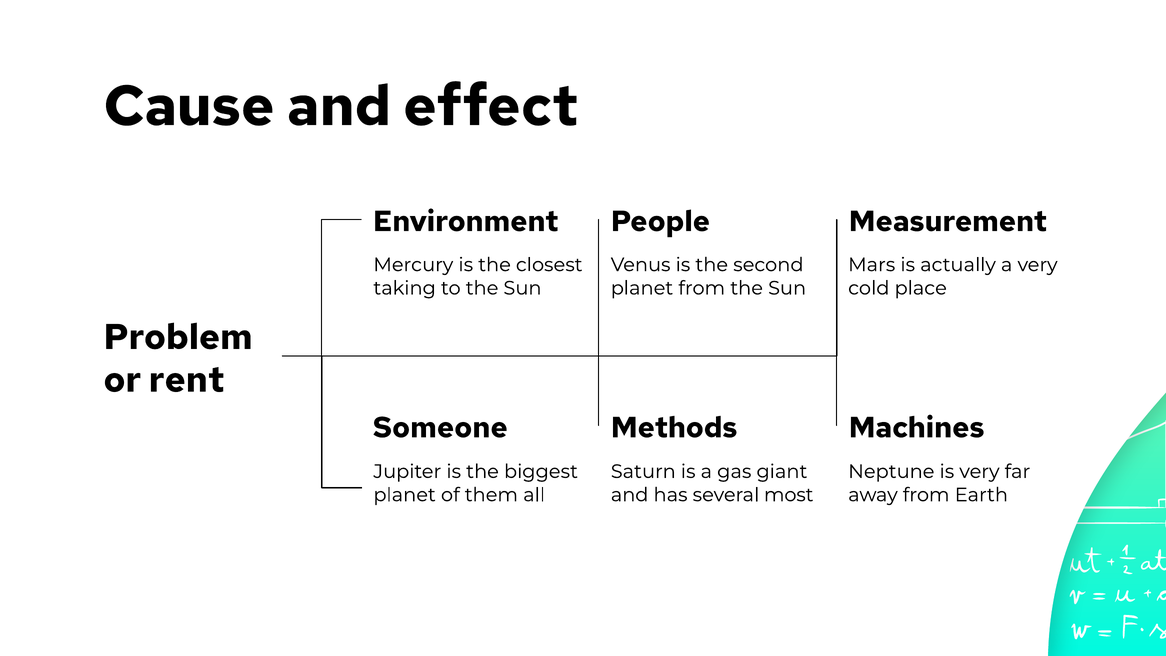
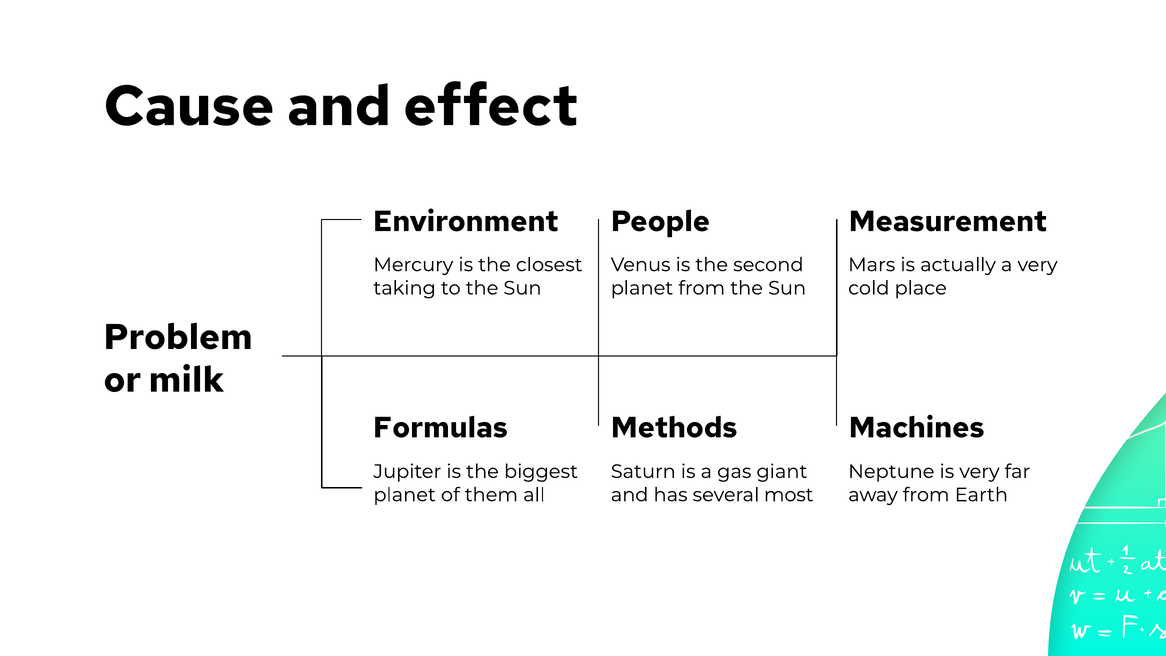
rent: rent -> milk (186, 380)
Someone: Someone -> Formulas (440, 428)
